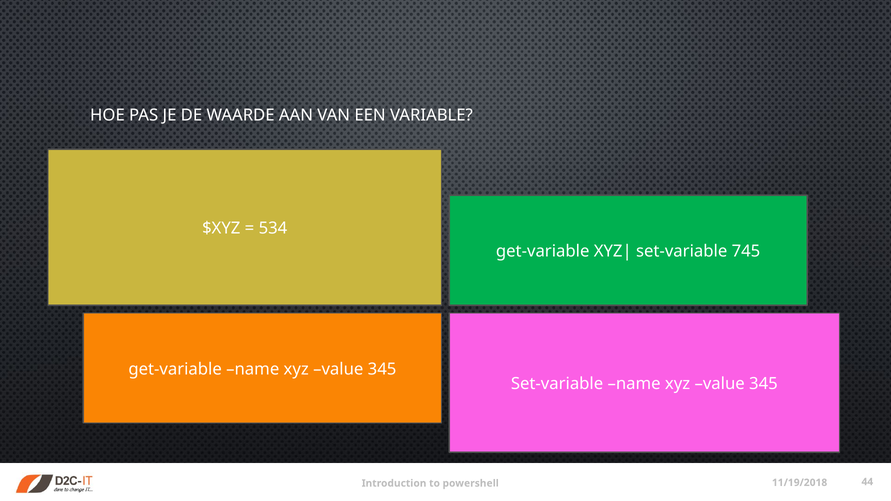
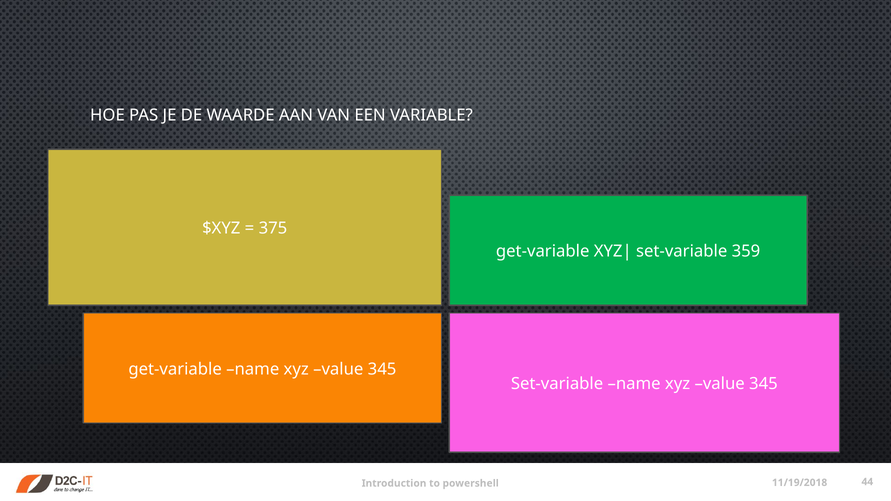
534: 534 -> 375 (273, 229)
745: 745 -> 359 (746, 252)
